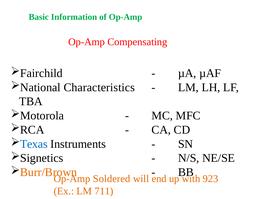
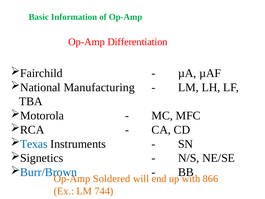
Compensating: Compensating -> Differentiation (137, 42)
Characteristics: Characteristics -> Manufacturing (99, 87)
Burr/Brown colour: orange -> blue (49, 172)
923: 923 -> 866 (210, 179)
711: 711 -> 744 (104, 191)
